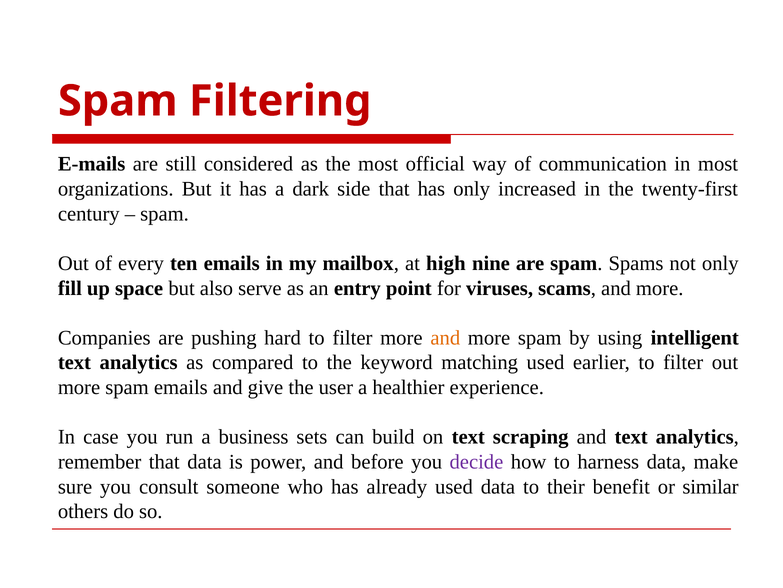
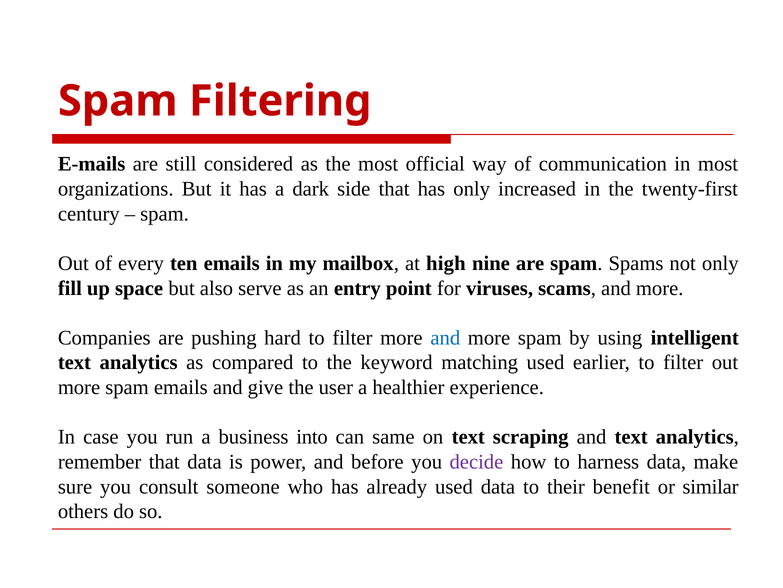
and colour: orange -> blue (445, 337)
sets: sets -> into (312, 437)
build: build -> same (393, 437)
